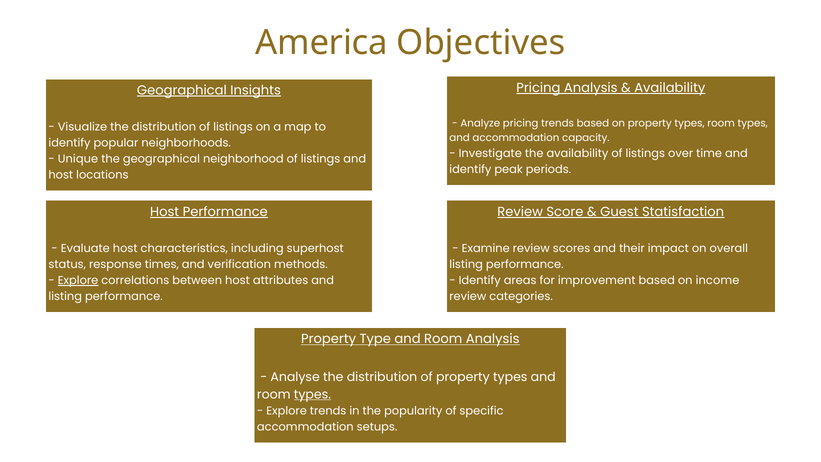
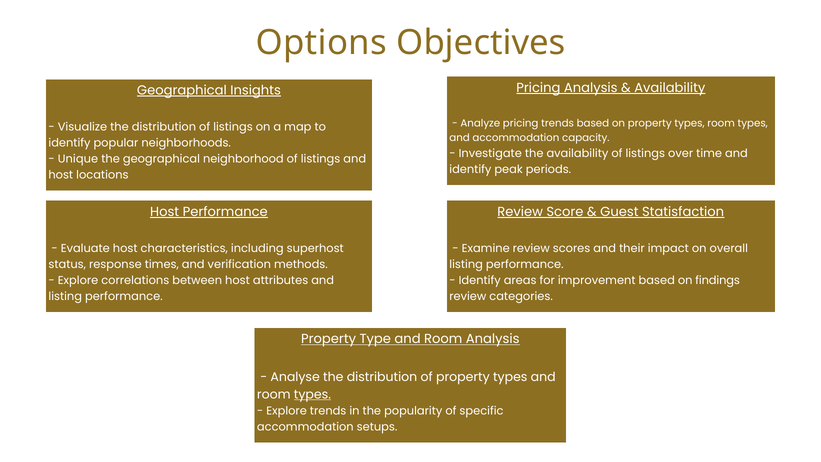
America: America -> Options (321, 43)
Explore underline: present -> none (78, 280)
income: income -> findings (718, 280)
